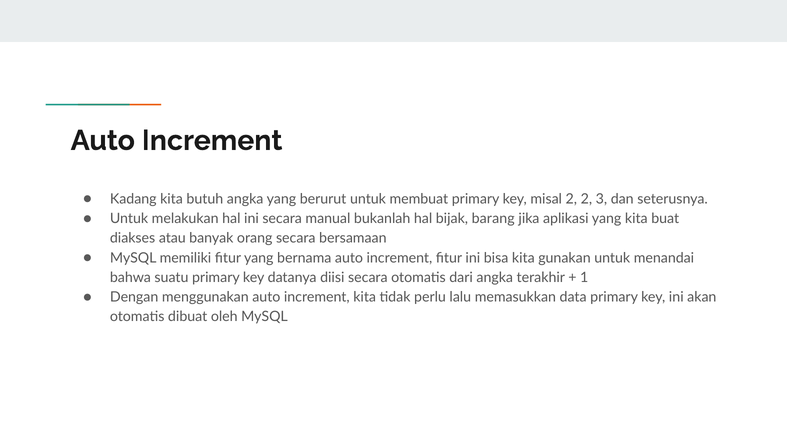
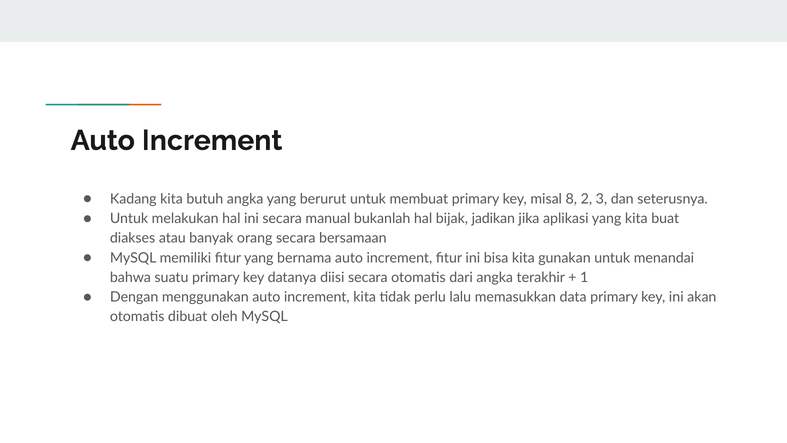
misal 2: 2 -> 8 (571, 199)
barang: barang -> jadikan (493, 218)
